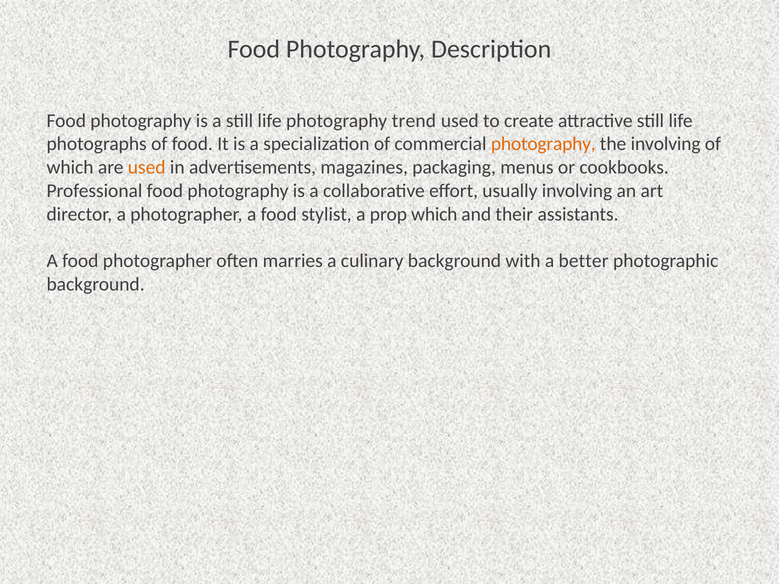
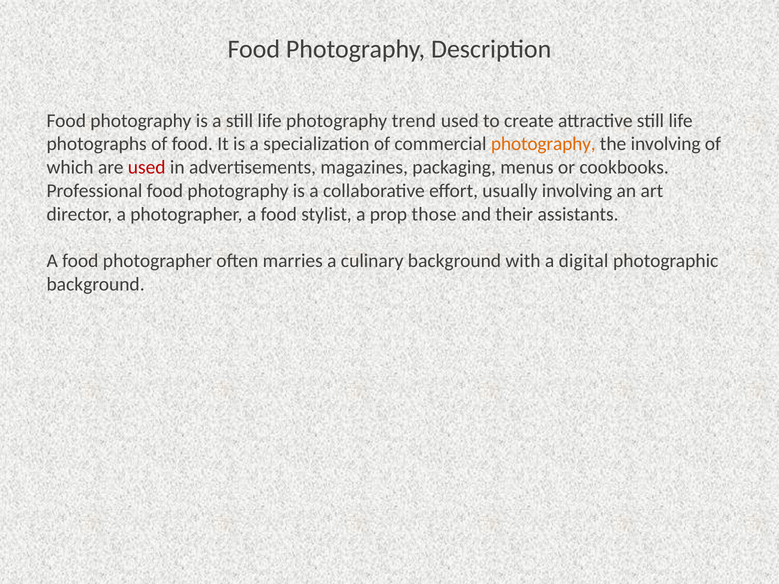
used colour: orange -> red (147, 167)
prop which: which -> those (434, 214)
better: better -> digital (584, 261)
